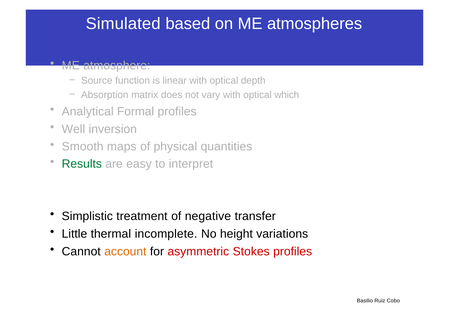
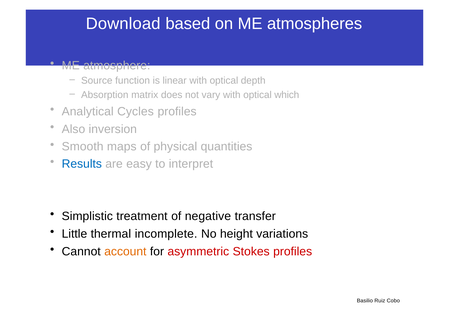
Simulated: Simulated -> Download (123, 24)
Formal: Formal -> Cycles (135, 112)
Well: Well -> Also (73, 129)
Results colour: green -> blue (82, 164)
